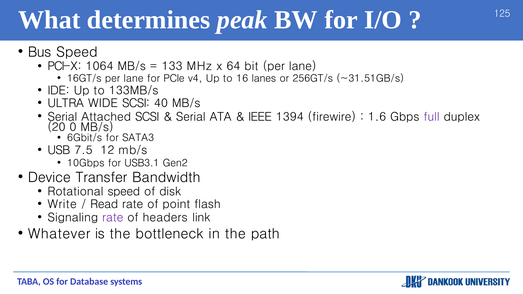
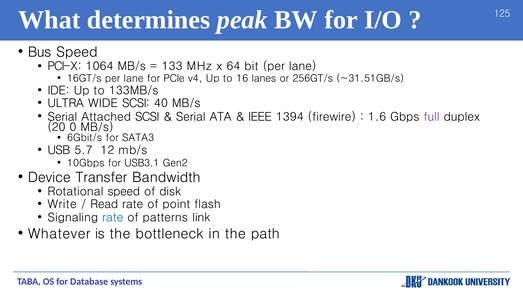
7.5: 7.5 -> 5.7 (83, 150)
rate colour: purple -> blue (113, 218)
headers: headers -> patterns (165, 218)
